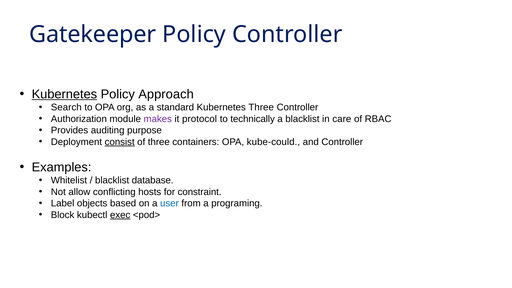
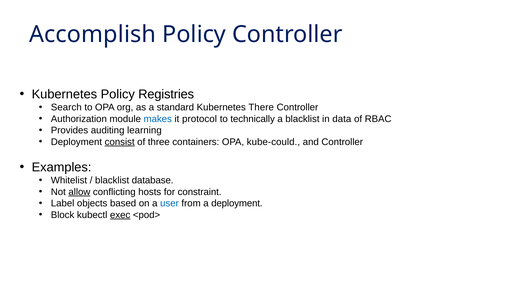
Gatekeeper: Gatekeeper -> Accomplish (93, 35)
Kubernetes underline: present -> none (64, 94)
Approach: Approach -> Registries (166, 94)
Kubernetes Three: Three -> There (261, 107)
makes colour: purple -> blue (158, 119)
care: care -> data (342, 119)
purpose: purpose -> learning (144, 130)
allow underline: none -> present (79, 192)
a programing: programing -> deployment (237, 203)
